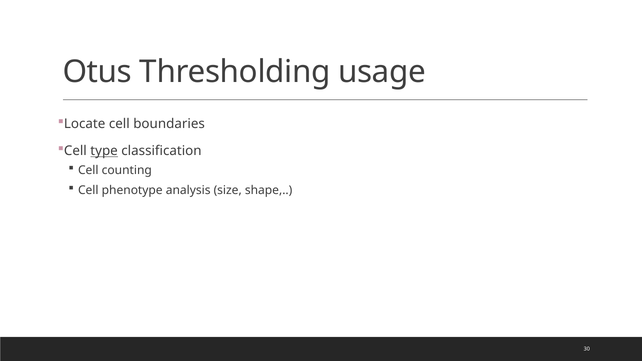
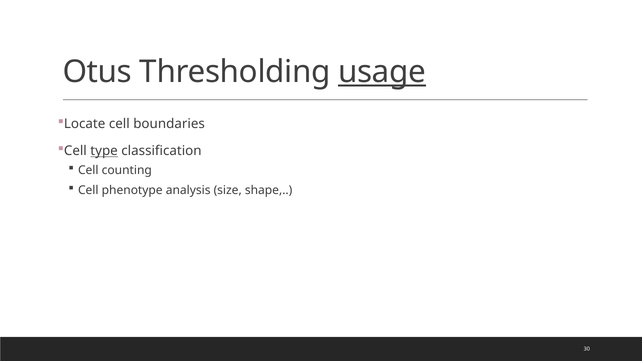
usage underline: none -> present (382, 72)
